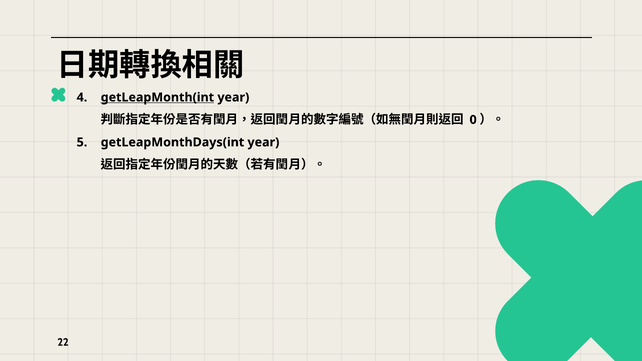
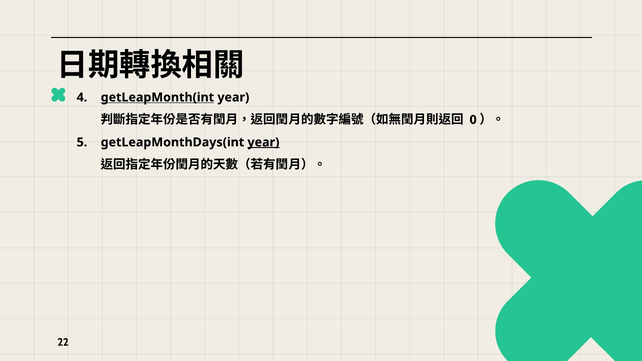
year underline: none -> present (263, 142)
